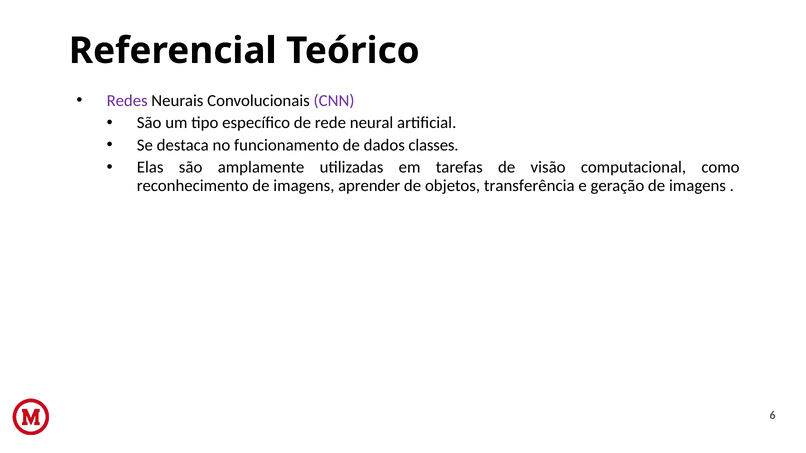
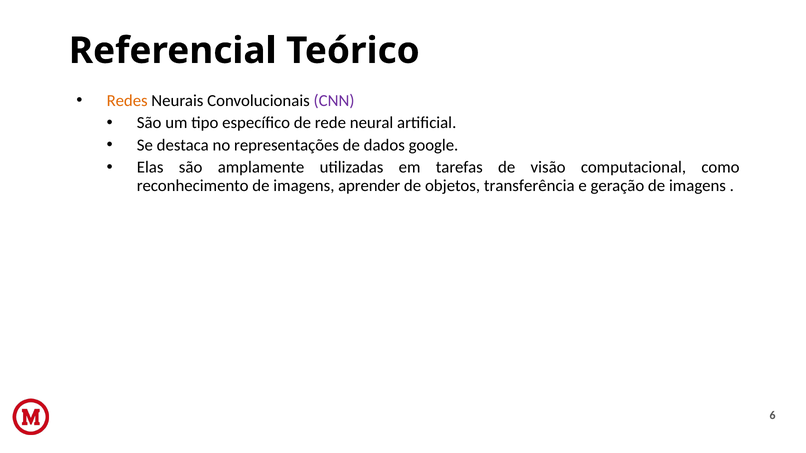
Redes colour: purple -> orange (127, 101)
funcionamento: funcionamento -> representações (287, 145)
classes: classes -> google (433, 145)
